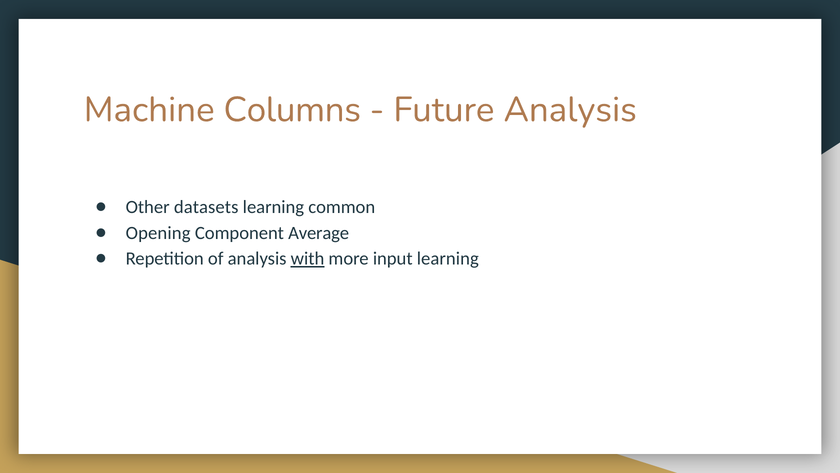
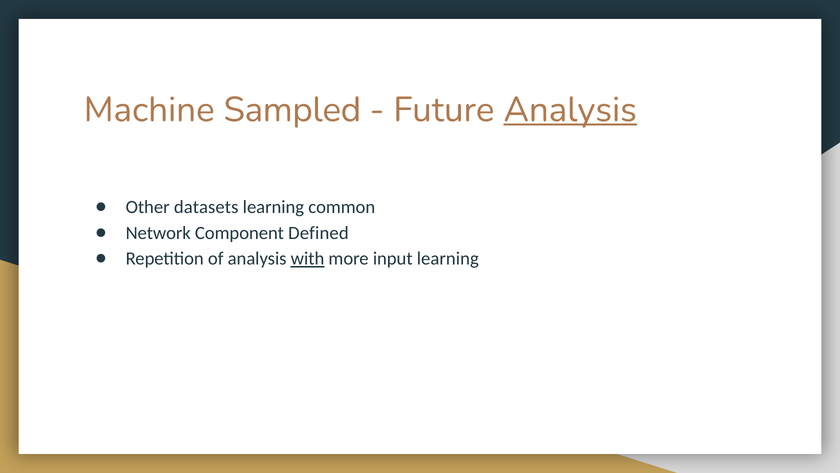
Columns: Columns -> Sampled (292, 110)
Analysis underline: none -> present (570, 110)
Opening: Opening -> Network (158, 233)
Average: Average -> Defined (318, 233)
